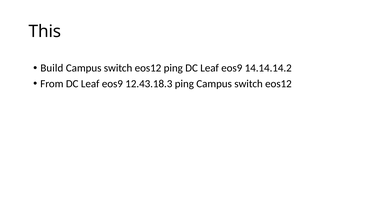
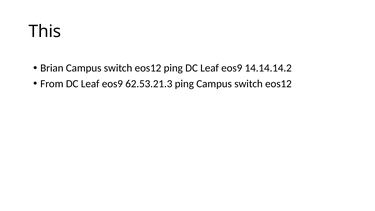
Build: Build -> Brian (52, 68)
12.43.18.3: 12.43.18.3 -> 62.53.21.3 (149, 84)
